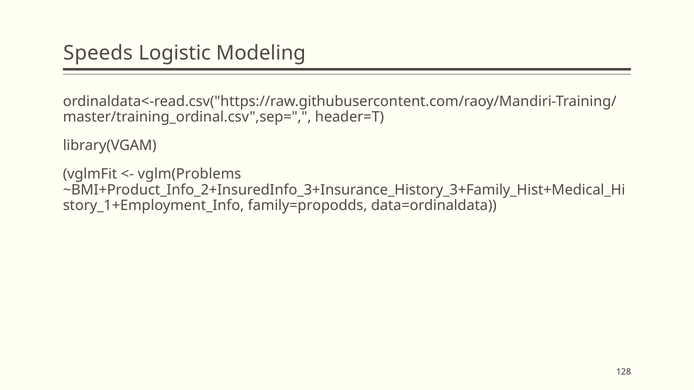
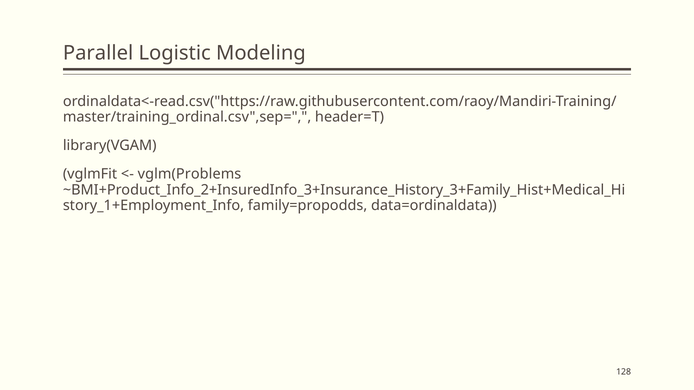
Speeds: Speeds -> Parallel (98, 53)
